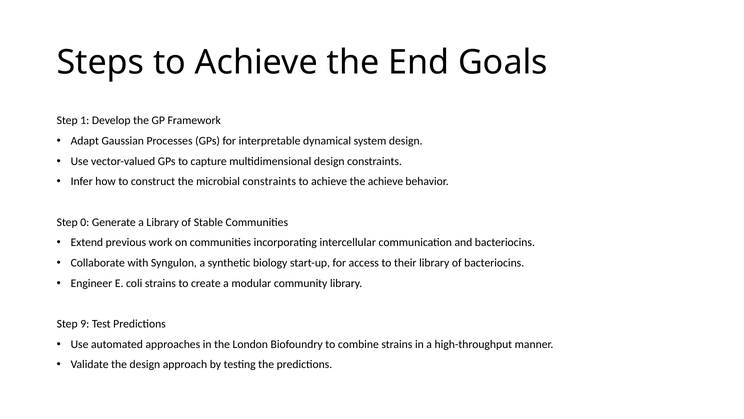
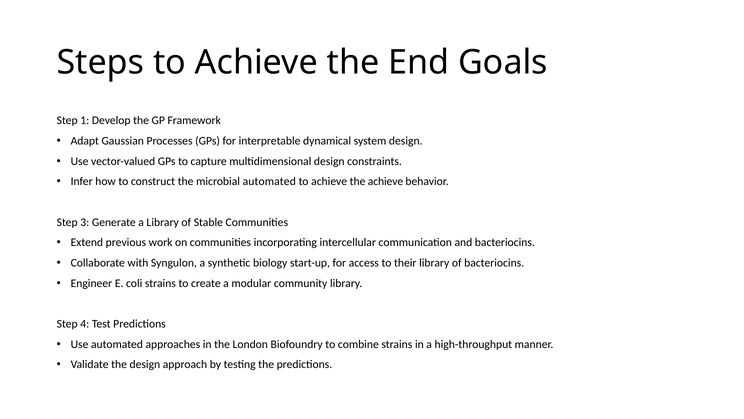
microbial constraints: constraints -> automated (269, 181)
0: 0 -> 3 (85, 222)
9: 9 -> 4 (85, 324)
